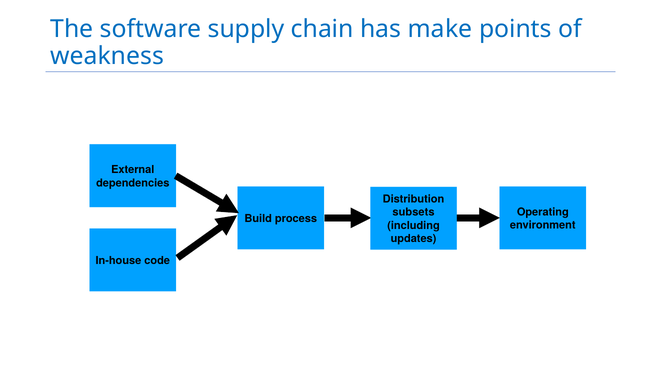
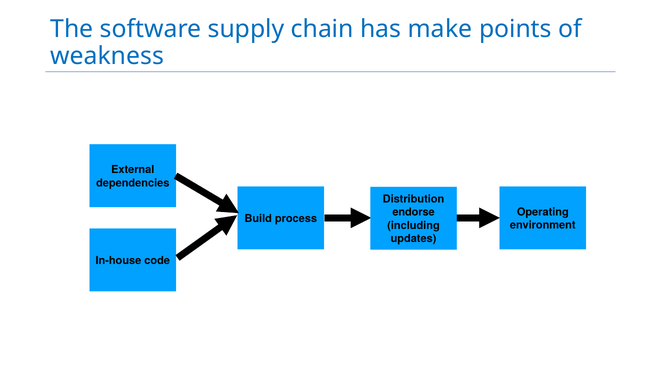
subsets: subsets -> endorse (414, 212)
